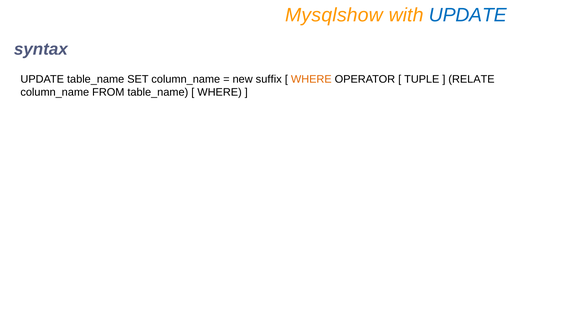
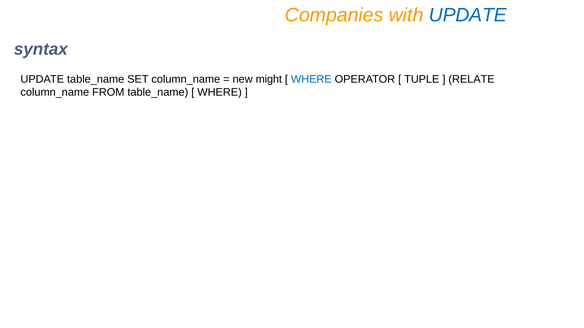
Mysqlshow: Mysqlshow -> Companies (334, 15)
suffix: suffix -> might (269, 79)
WHERE colour: orange -> blue (311, 79)
